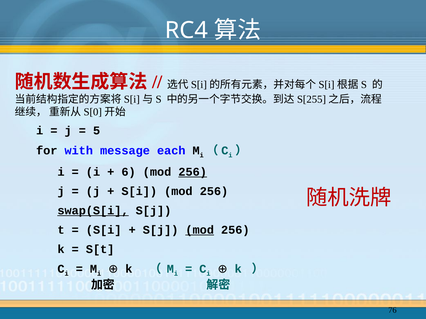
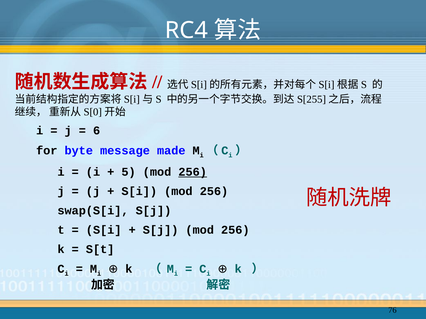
5: 5 -> 6 (97, 131)
with: with -> byte (79, 151)
each: each -> made (171, 151)
6: 6 -> 5 (129, 172)
swap(S[i underline: present -> none (93, 211)
mod underline: present -> none (200, 230)
